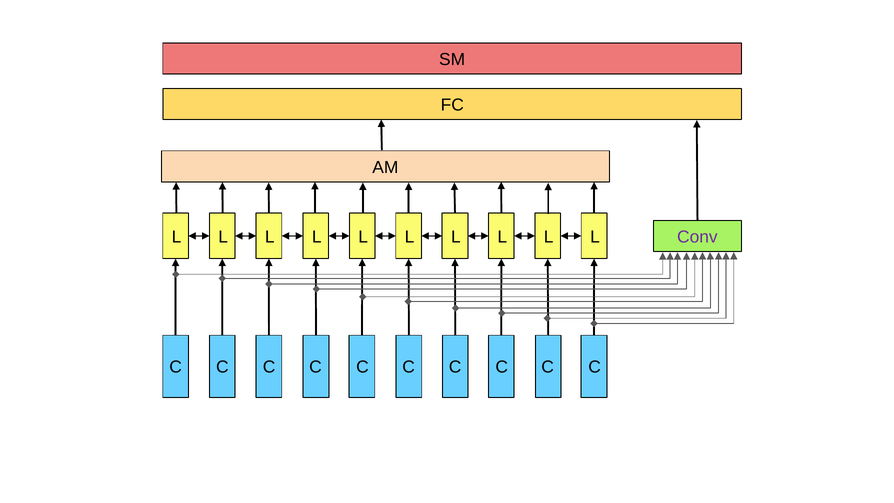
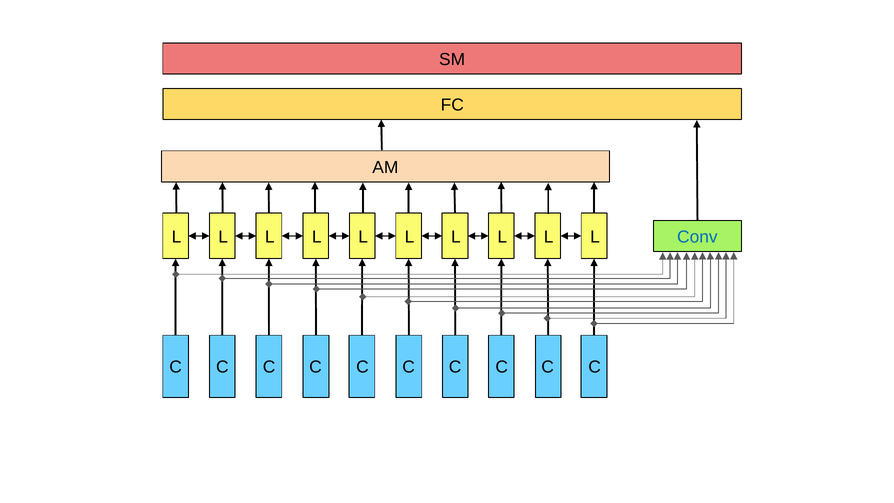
Conv colour: purple -> blue (697, 237)
